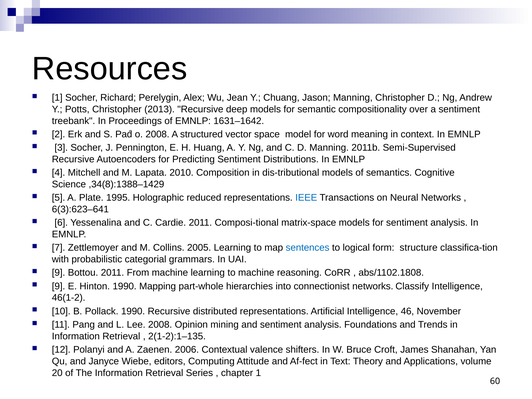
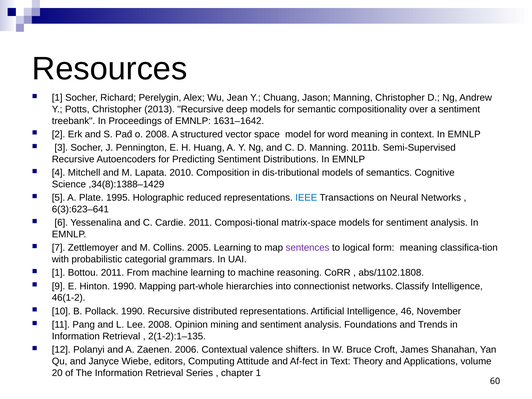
sentences colour: blue -> purple (308, 248)
form structure: structure -> meaning (419, 248)
9: 9 -> 1 (59, 273)
